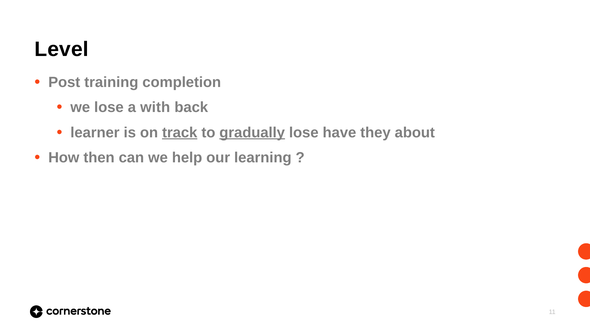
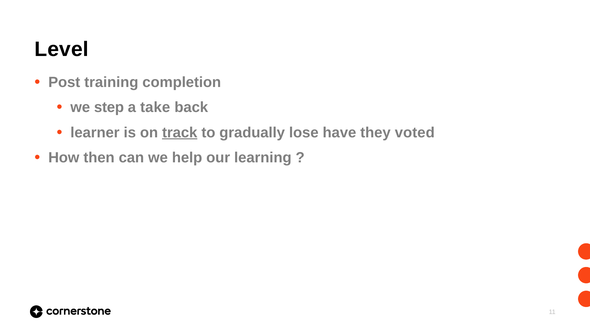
we lose: lose -> step (109, 107)
with: with -> take (155, 107)
gradually underline: present -> none (252, 133)
about: about -> voted (415, 133)
